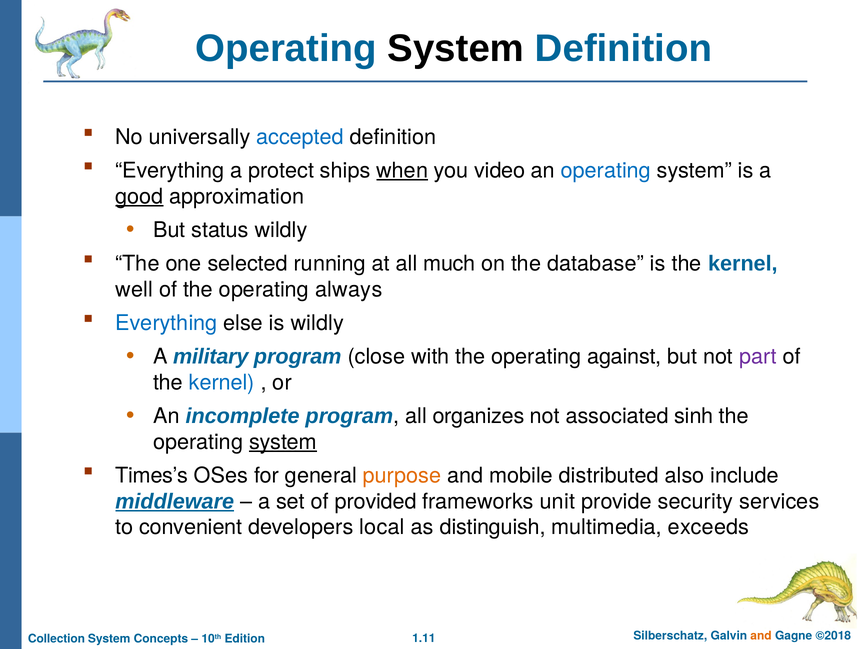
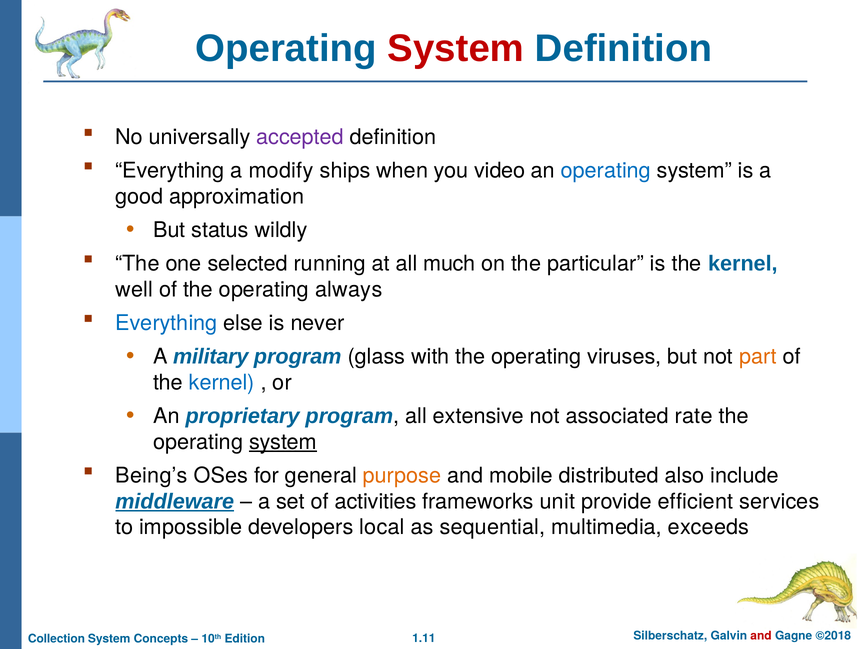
System colour: black -> red (456, 49)
accepted colour: blue -> purple (300, 137)
protect: protect -> modify (281, 170)
when underline: present -> none (402, 170)
good underline: present -> none (139, 196)
database: database -> particular (595, 263)
is wildly: wildly -> never (317, 323)
close: close -> glass (376, 356)
against: against -> viruses (624, 356)
part colour: purple -> orange (758, 356)
incomplete: incomplete -> proprietary (243, 416)
organizes: organizes -> extensive (478, 416)
sinh: sinh -> rate (694, 416)
Times’s: Times’s -> Being’s (151, 475)
provided: provided -> activities (376, 501)
security: security -> efficient (695, 501)
convenient: convenient -> impossible (191, 527)
distinguish: distinguish -> sequential (493, 527)
and colour: orange -> red (761, 635)
